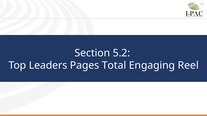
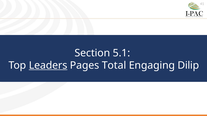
5.2: 5.2 -> 5.1 (121, 53)
Leaders underline: none -> present (48, 66)
Reel: Reel -> Dilip (188, 66)
